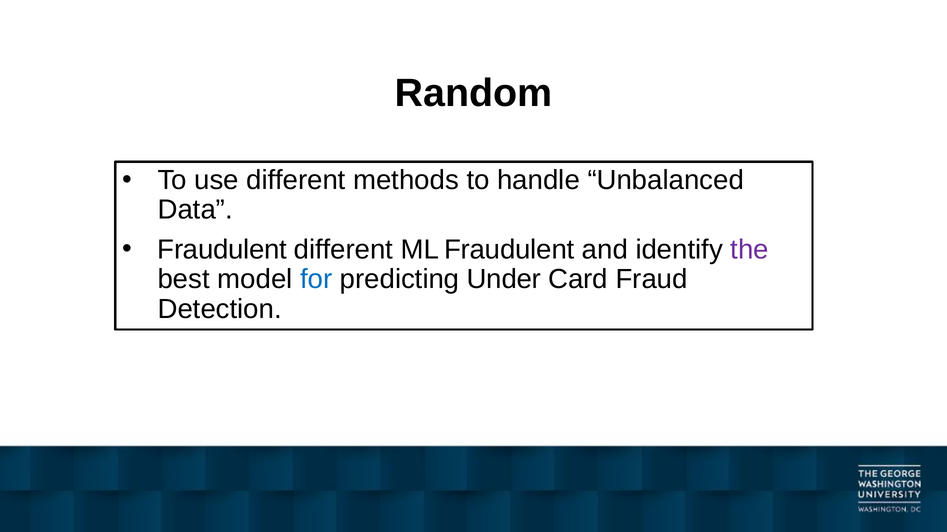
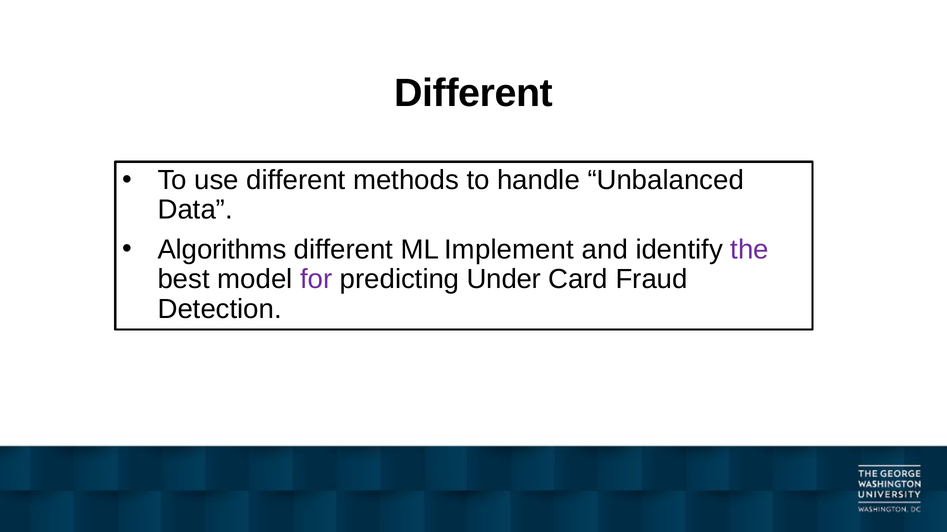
Random: Random -> Different (474, 93)
Fraudulent: Fraudulent -> Algorithms (222, 250)
ML Fraudulent: Fraudulent -> Implement (509, 250)
for colour: blue -> purple (316, 280)
